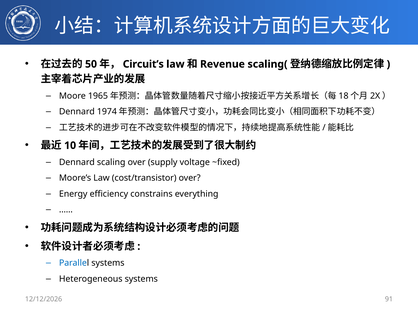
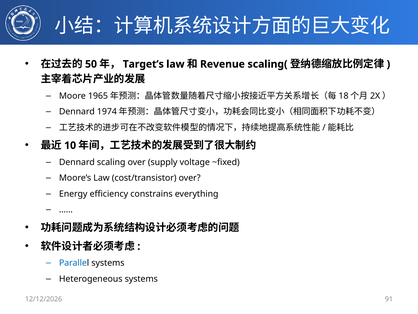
Circuit’s: Circuit’s -> Target’s (143, 64)
